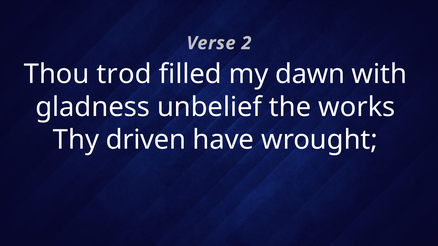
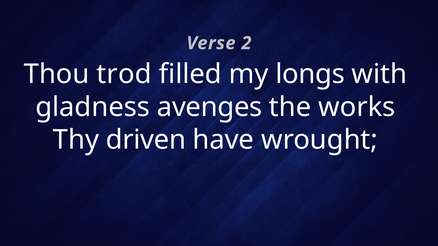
dawn: dawn -> longs (310, 74)
unbelief: unbelief -> avenges (210, 107)
